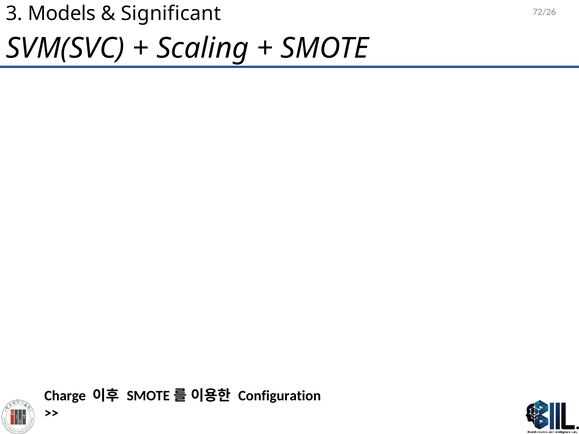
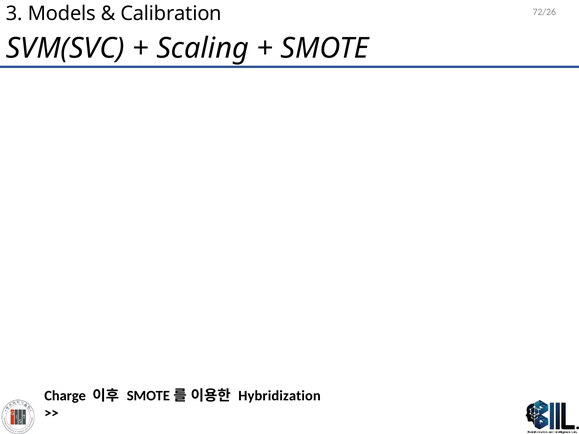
Significant: Significant -> Calibration (171, 14)
Configuration: Configuration -> Hybridization (280, 396)
